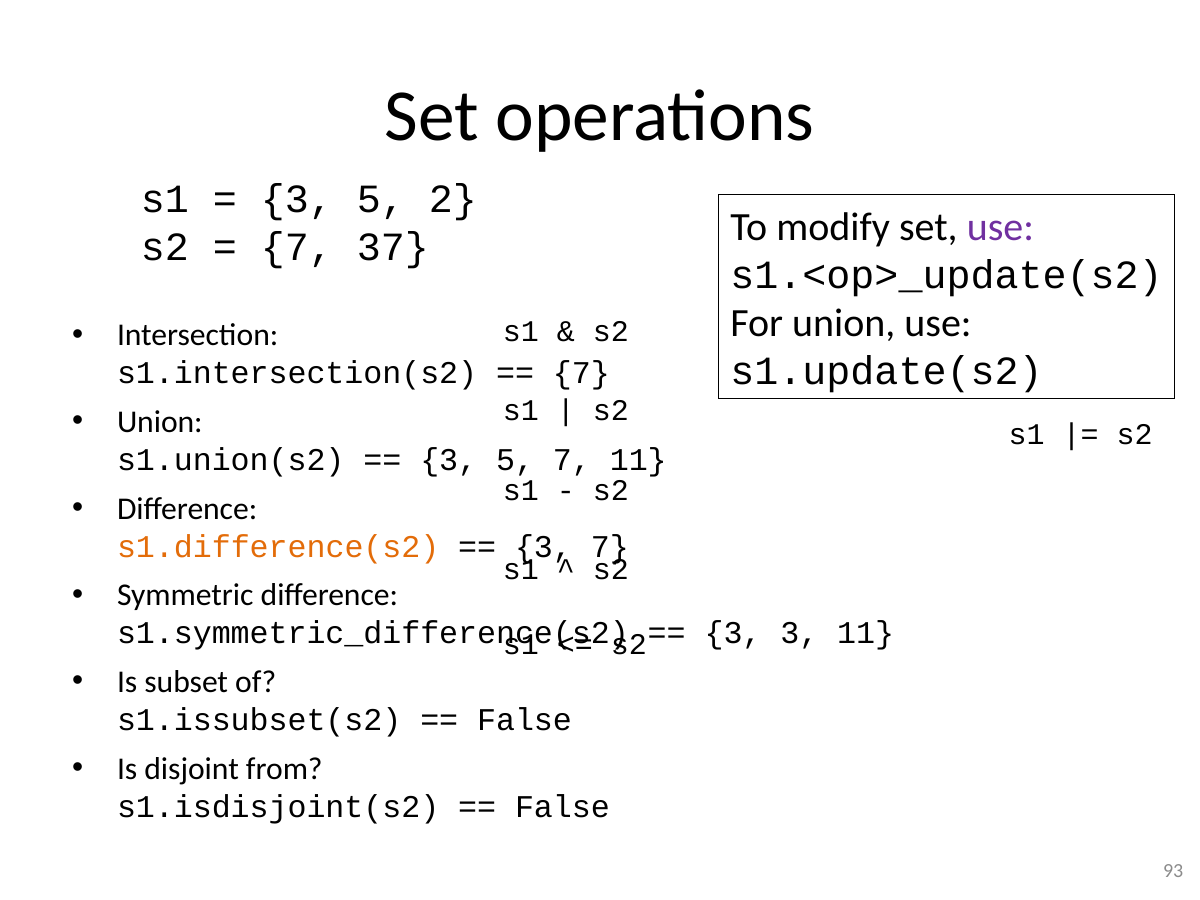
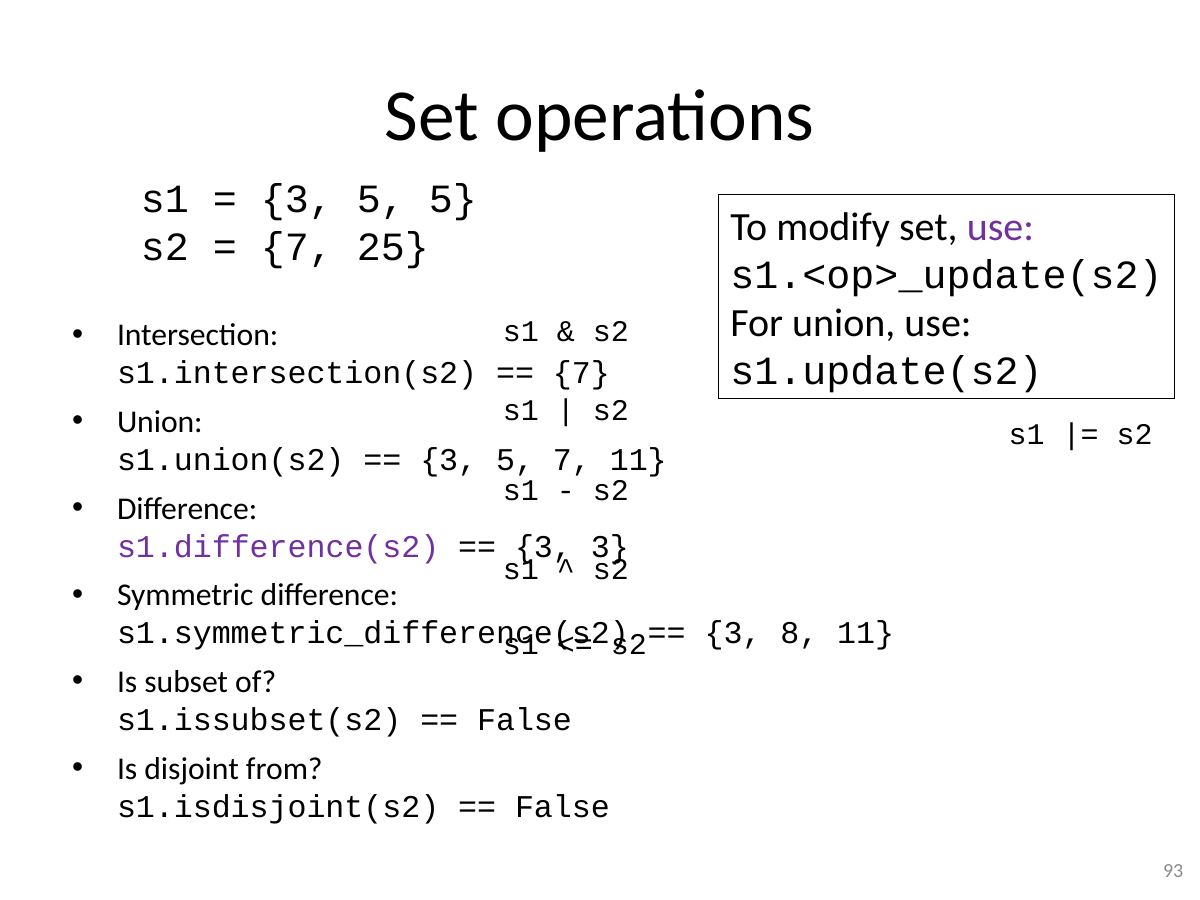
5 2: 2 -> 5 (453, 199)
37: 37 -> 25 (393, 247)
s1.difference(s2 colour: orange -> purple (278, 547)
3 7: 7 -> 3 (610, 547)
3 3: 3 -> 8 (799, 633)
